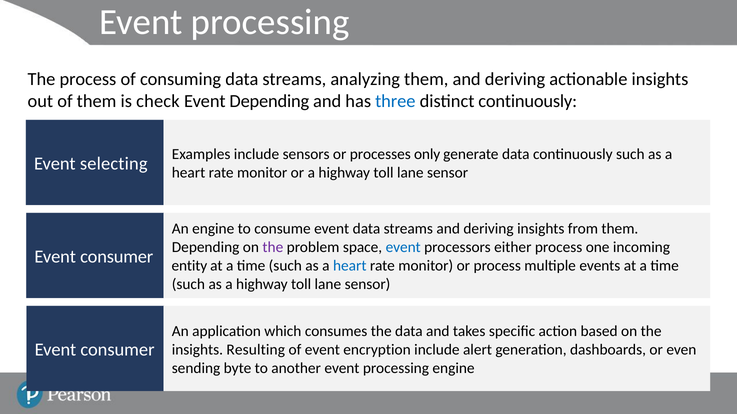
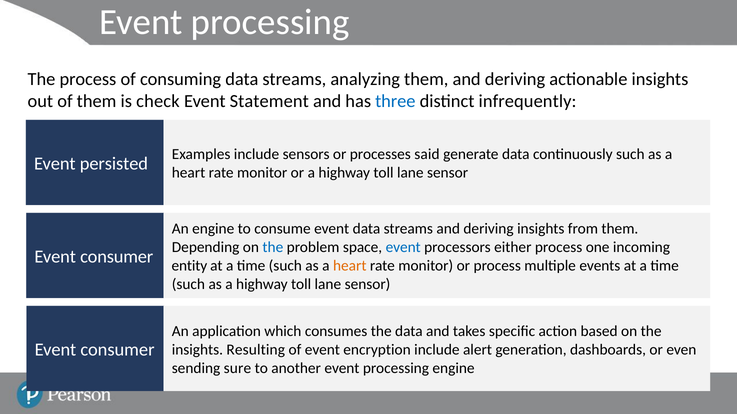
Event Depending: Depending -> Statement (269, 101)
distinct continuously: continuously -> infrequently (528, 101)
only: only -> said (427, 154)
selecting: selecting -> persisted (114, 164)
the colour: purple -> blue (273, 248)
heart colour: blue -> orange (350, 266)
byte: byte -> sure (237, 368)
